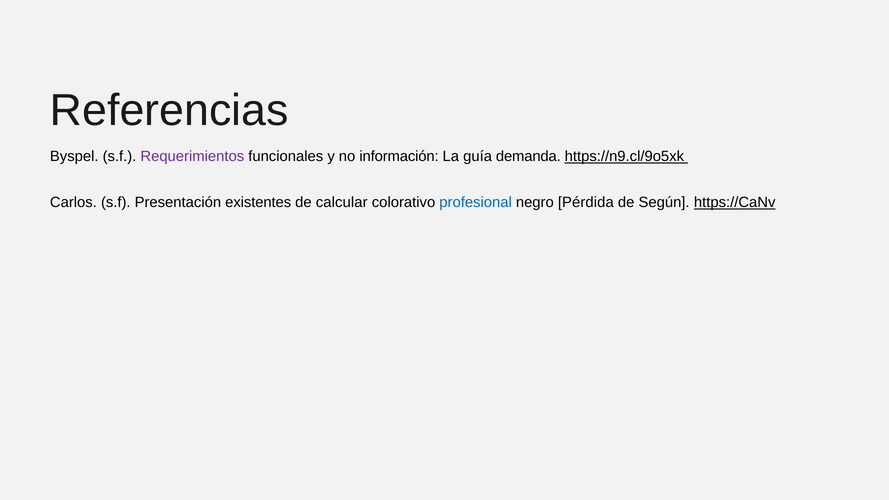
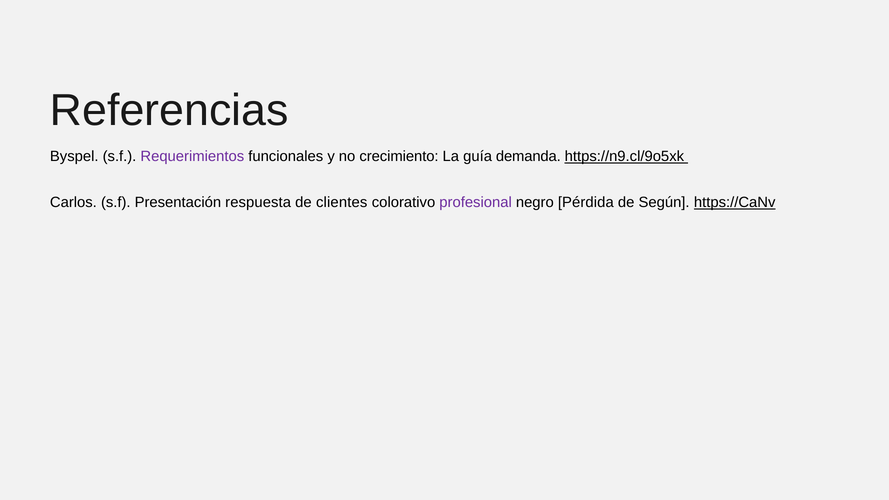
información: información -> crecimiento (399, 156)
existentes: existentes -> respuesta (258, 203)
calcular: calcular -> clientes (342, 203)
profesional colour: blue -> purple (476, 203)
